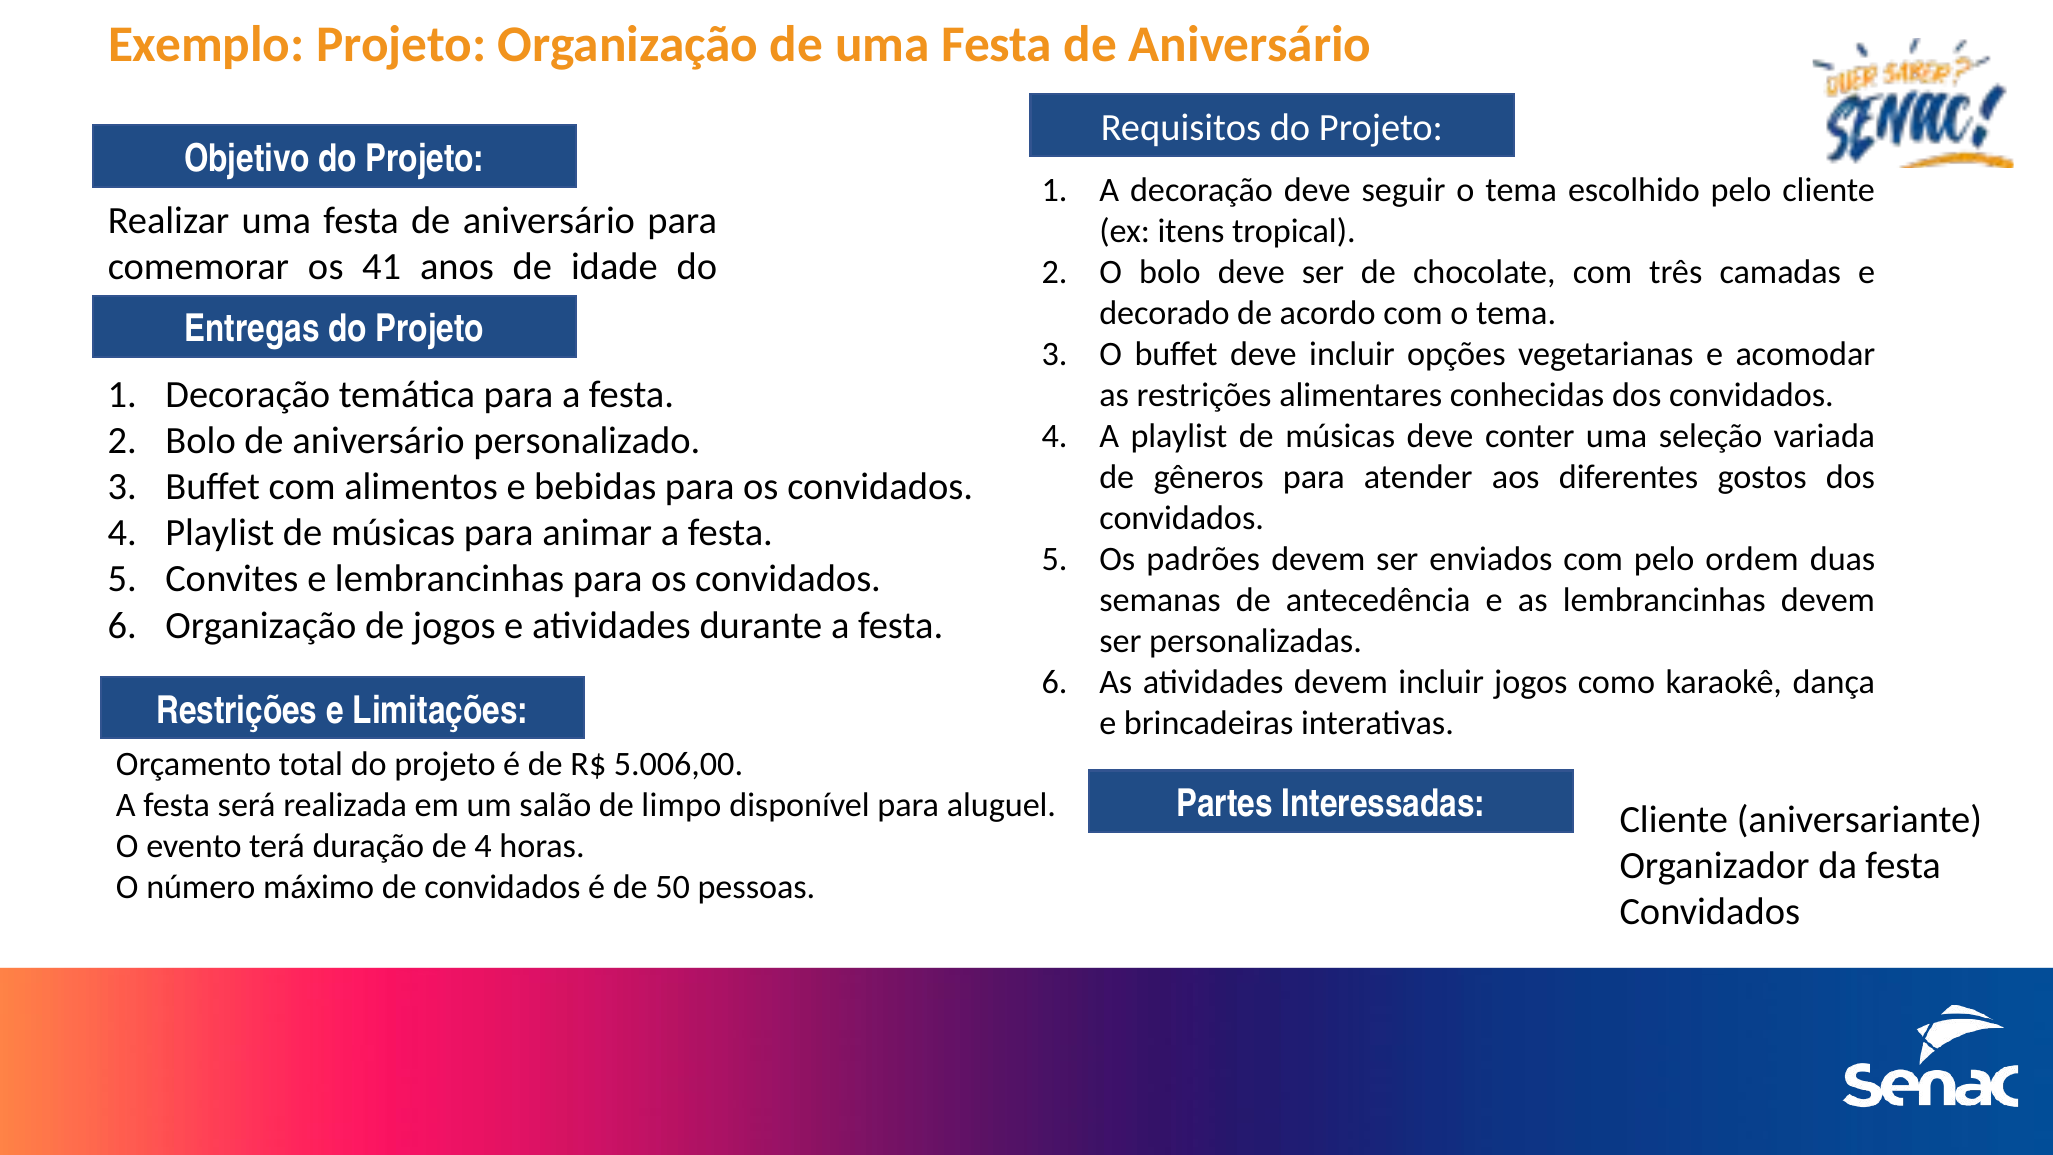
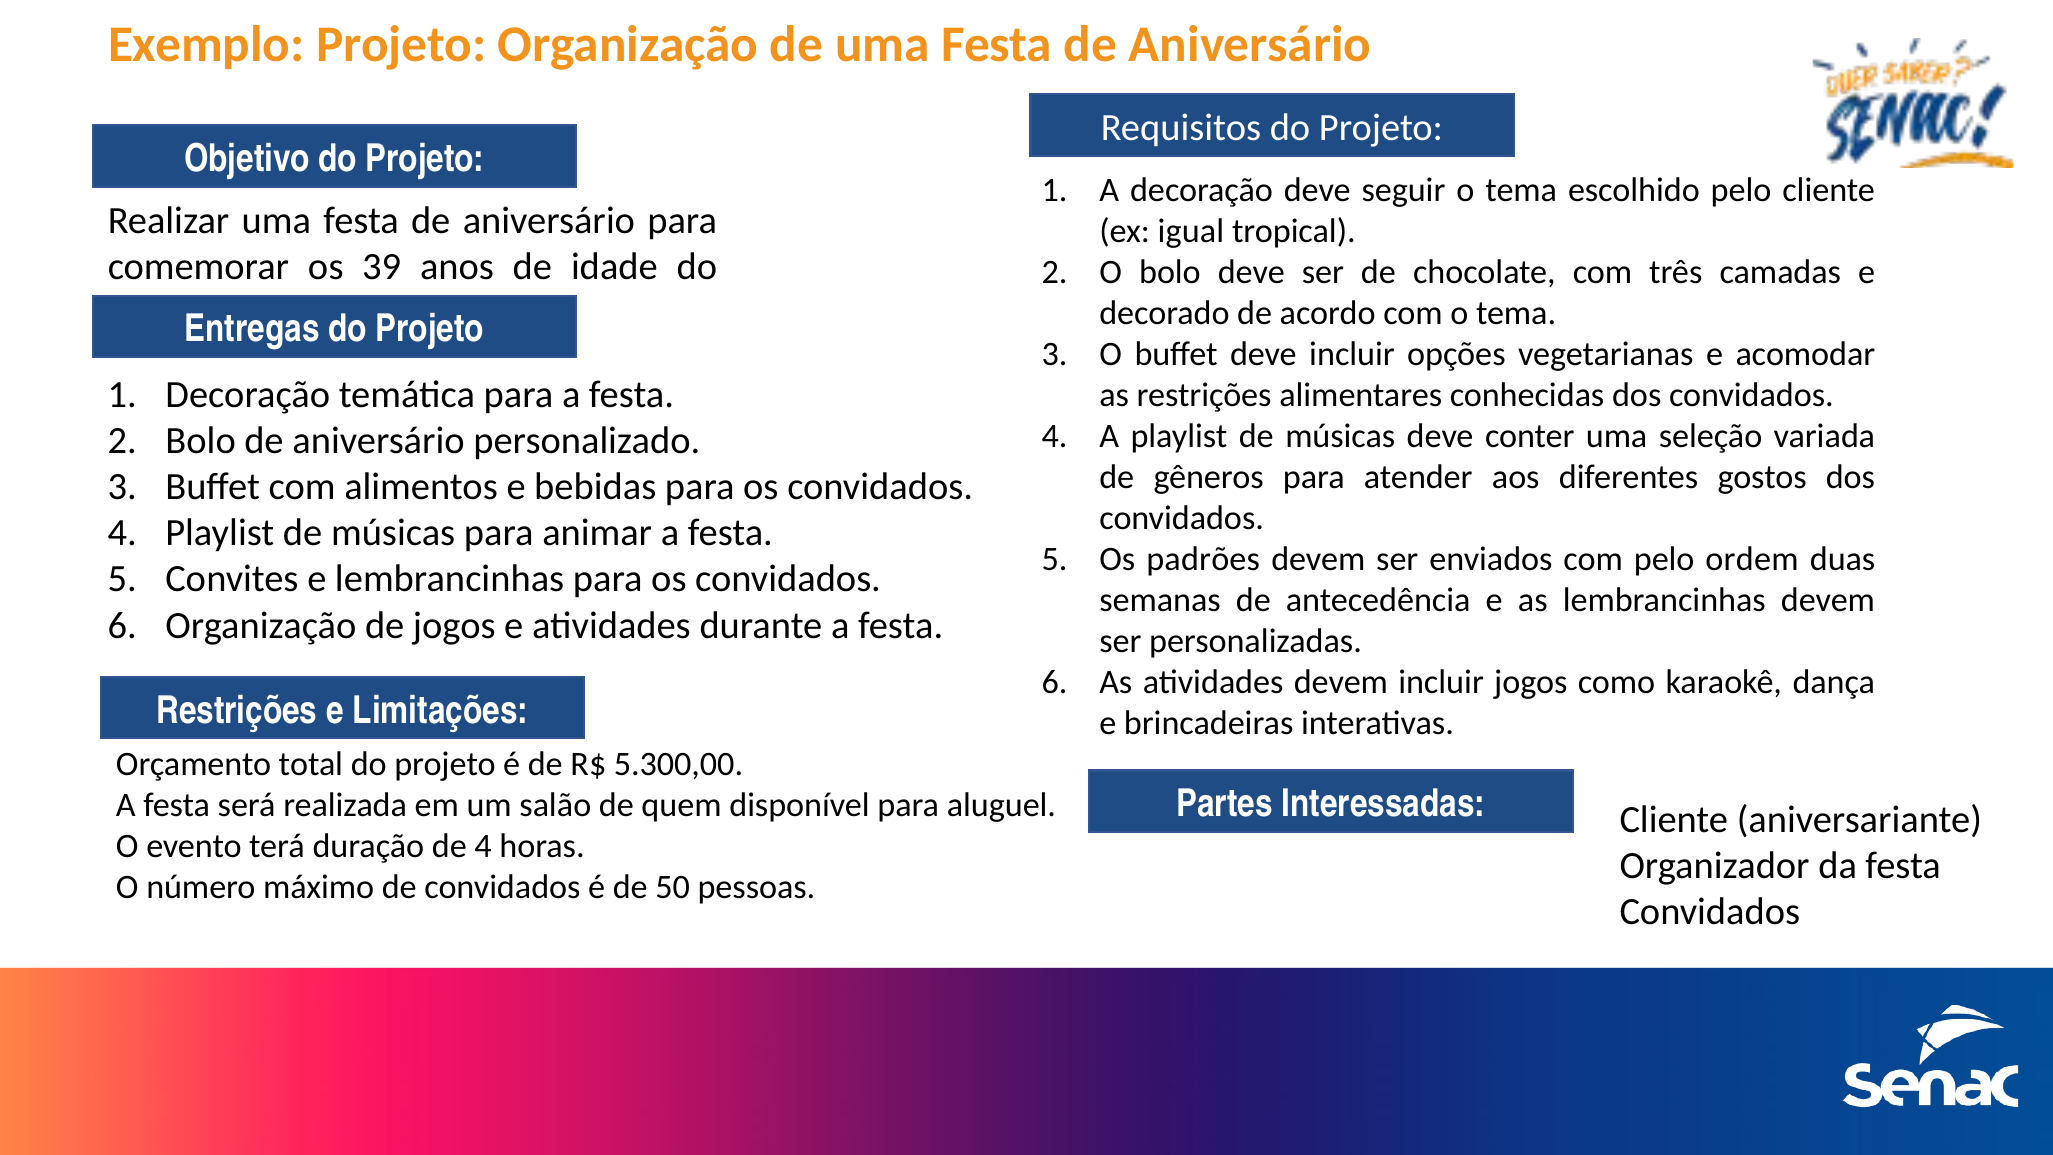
itens: itens -> igual (1191, 231)
41: 41 -> 39 (382, 267)
5.006,00: 5.006,00 -> 5.300,00 (678, 764)
limpo: limpo -> quem (682, 805)
